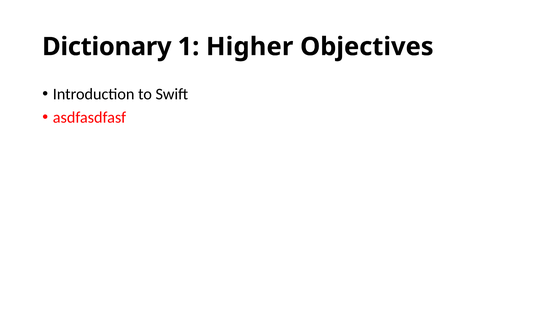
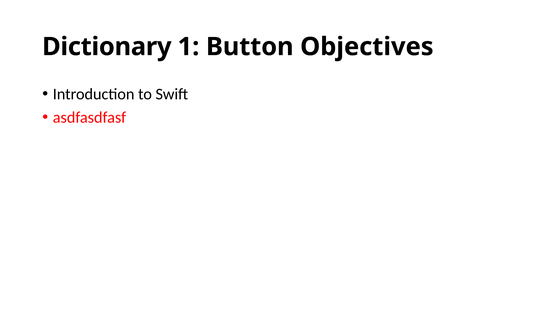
Higher: Higher -> Button (250, 47)
